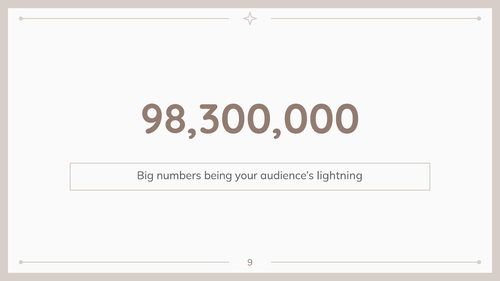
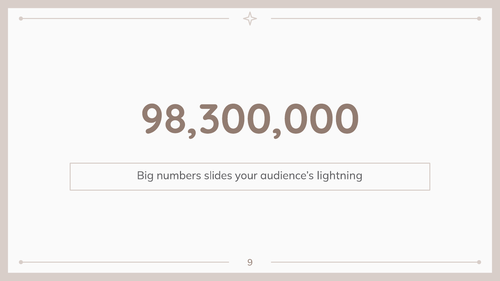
being: being -> slides (218, 176)
